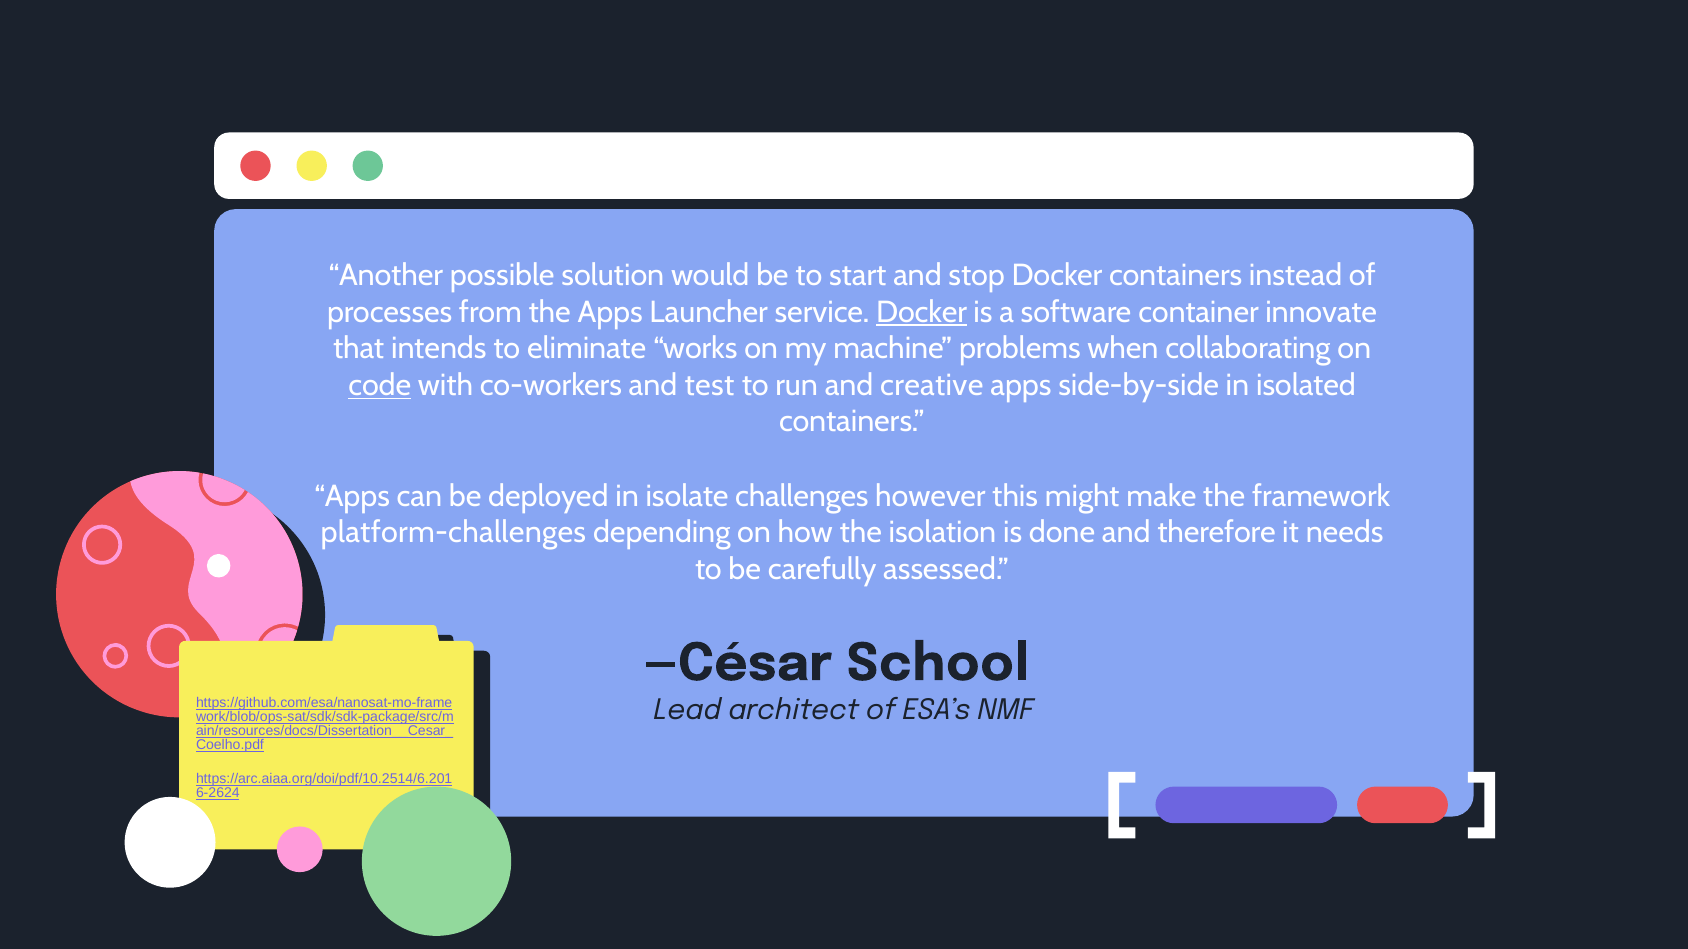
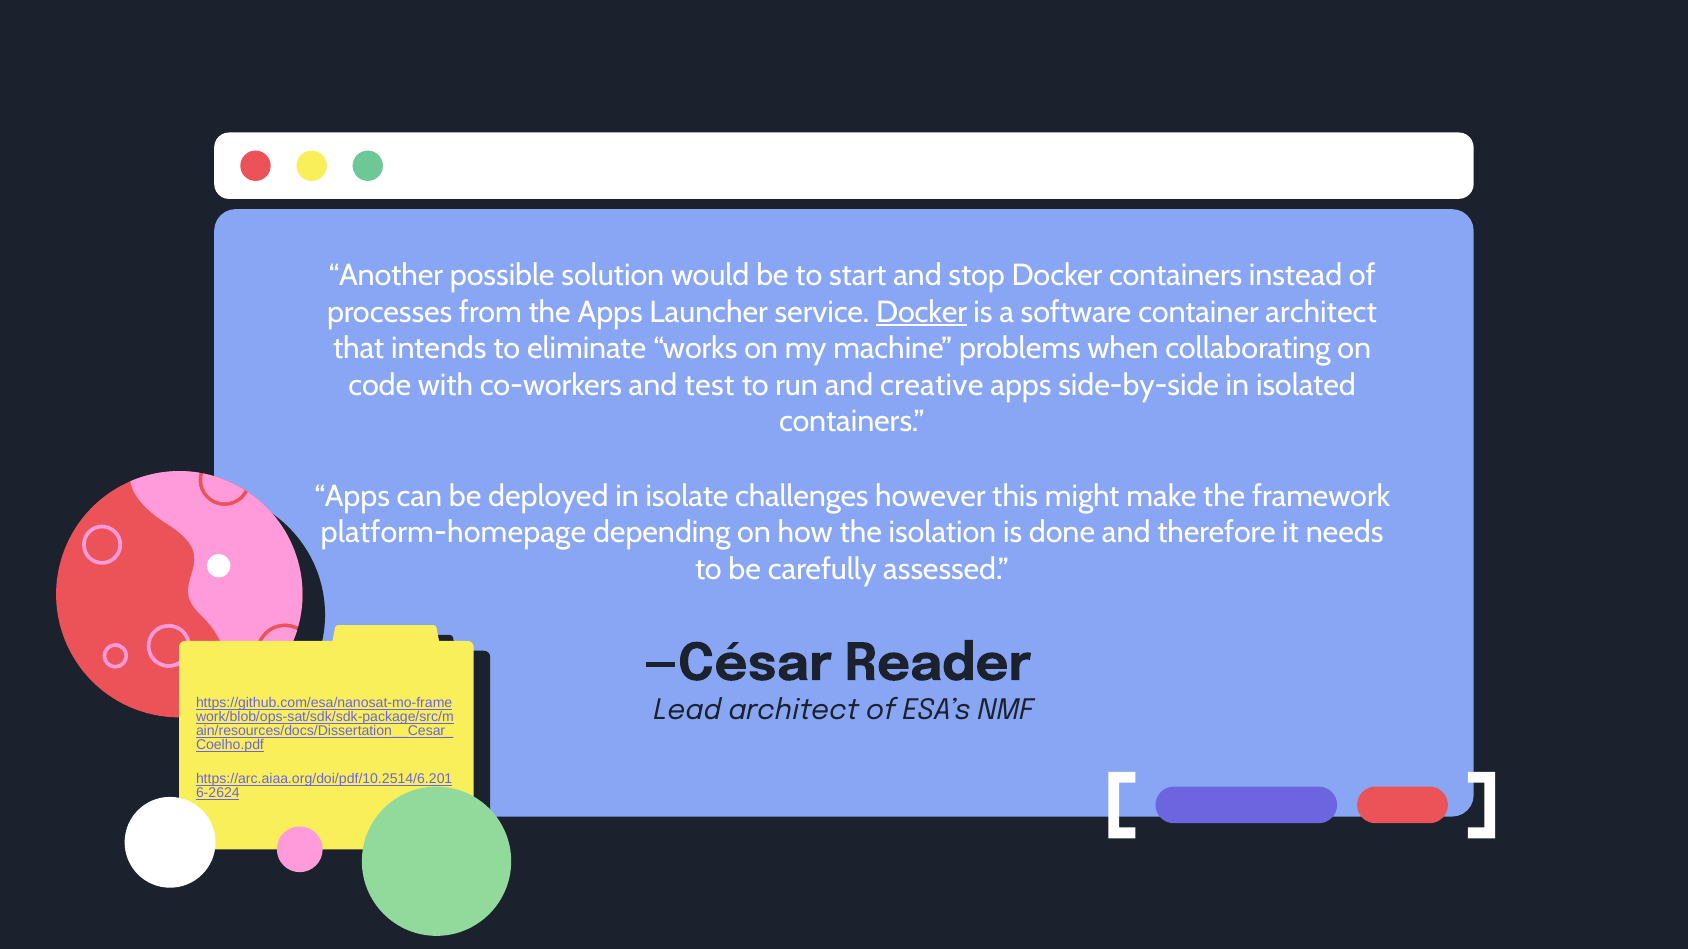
container innovate: innovate -> architect (1321, 312)
code underline: present -> none (380, 386)
platform-challenges: platform-challenges -> platform-homepage (453, 533)
School: School -> Reader (938, 664)
